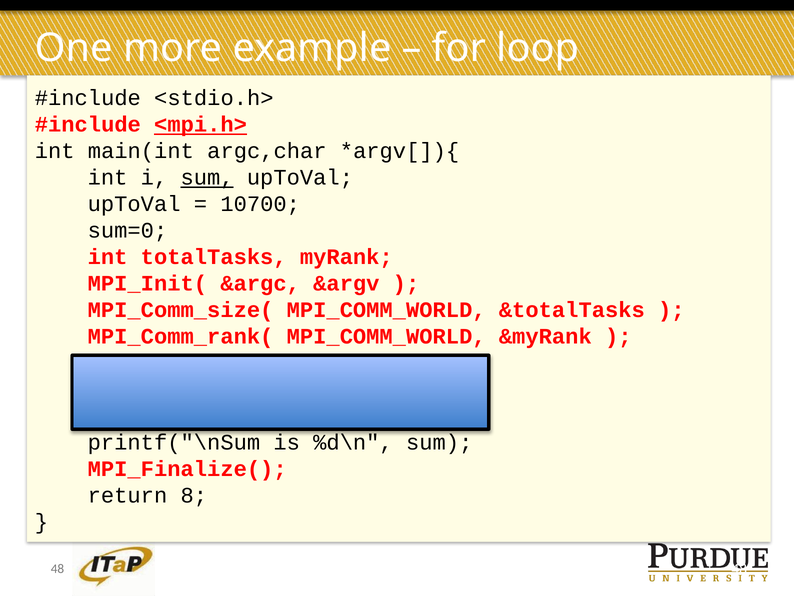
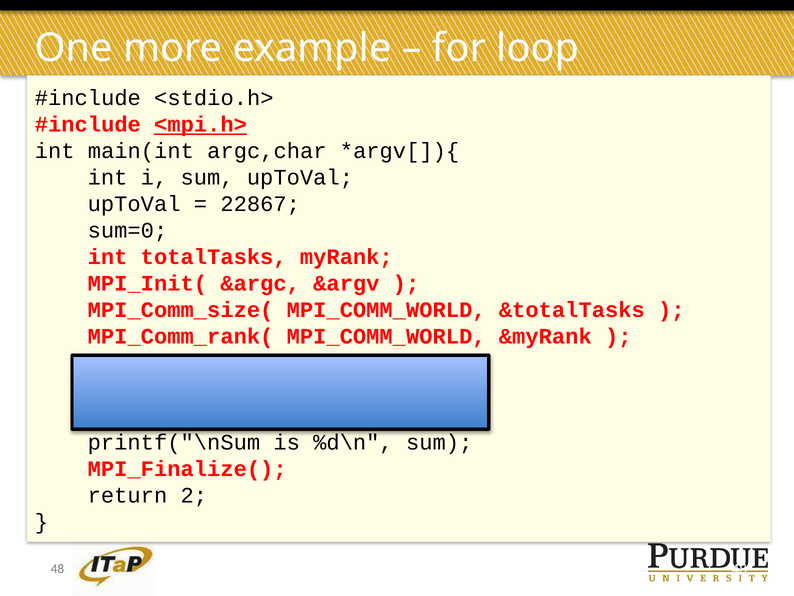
sum underline: present -> none (207, 178)
10700: 10700 -> 22867 (260, 204)
8: 8 -> 2 (194, 495)
